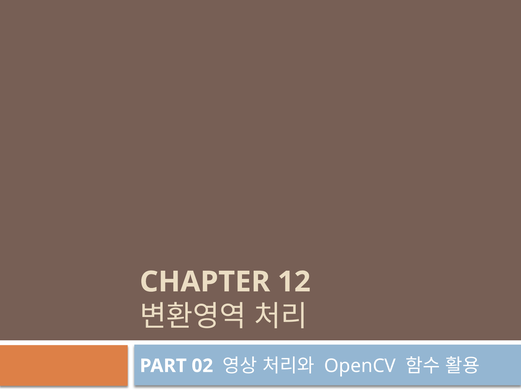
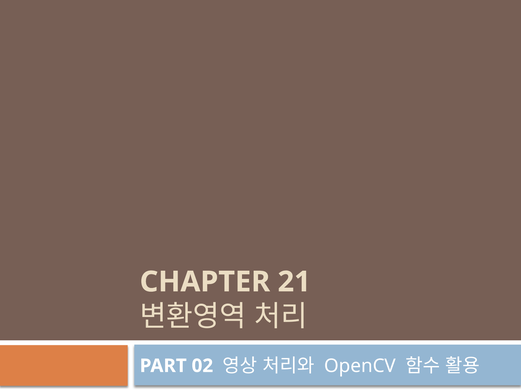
12: 12 -> 21 (294, 282)
